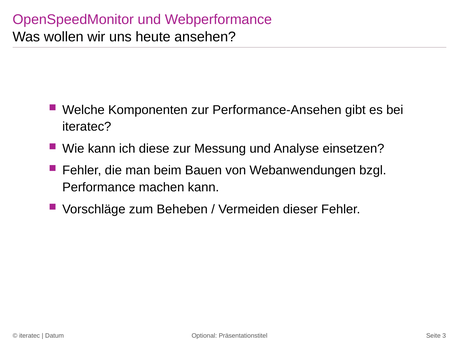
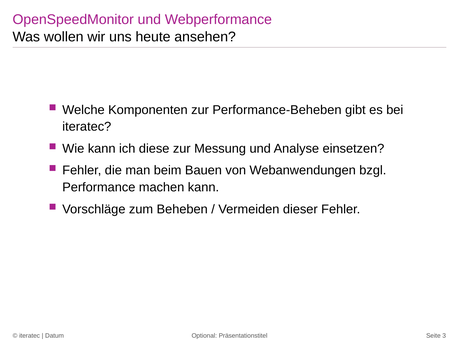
Performance-Ansehen: Performance-Ansehen -> Performance-Beheben (277, 110)
